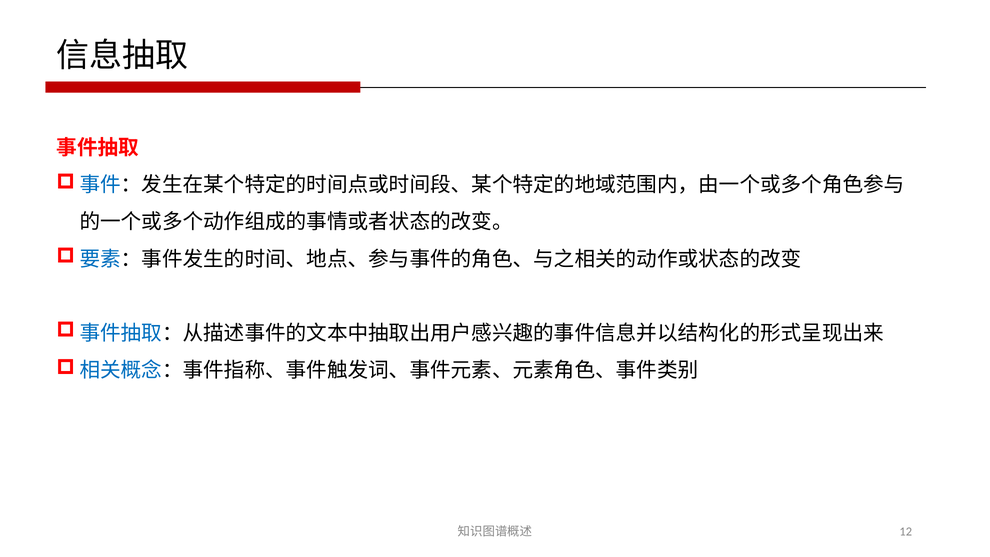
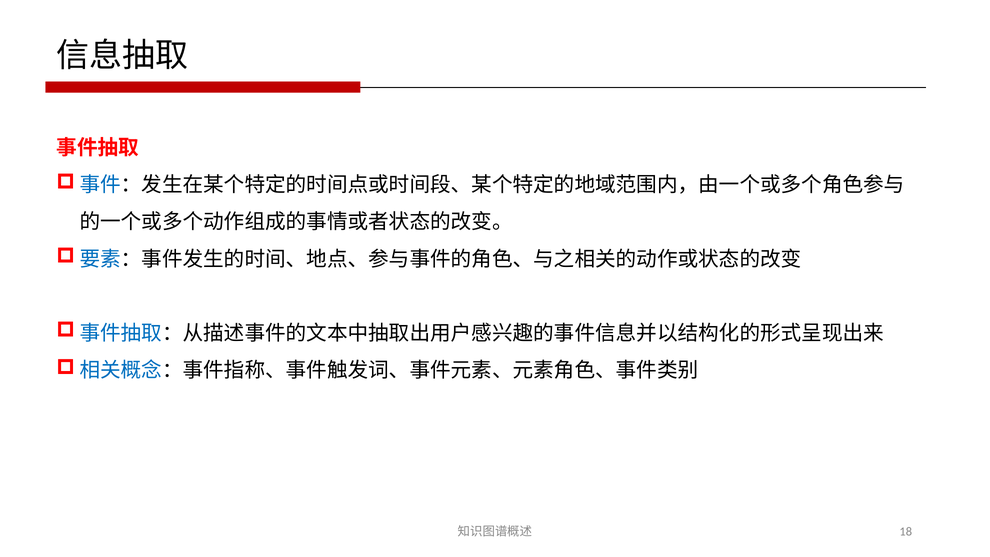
12: 12 -> 18 (906, 532)
